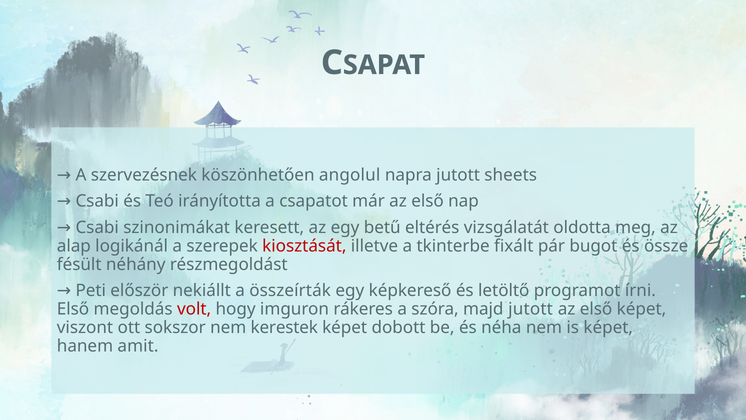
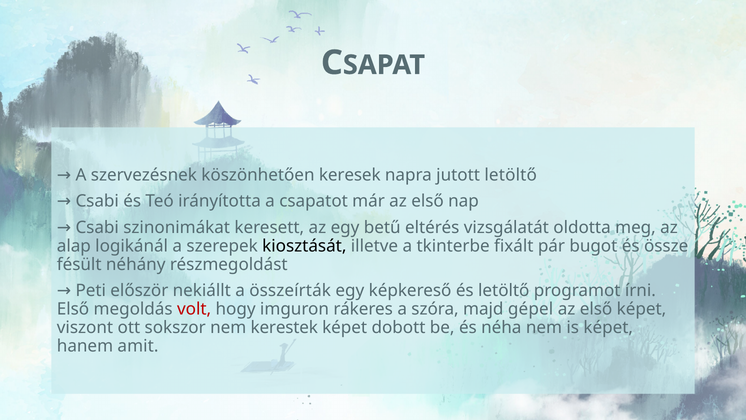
angolul: angolul -> keresek (350, 175)
jutott sheets: sheets -> letöltő (511, 175)
kiosztását colour: red -> black (304, 246)
majd jutott: jutott -> gépel (531, 309)
